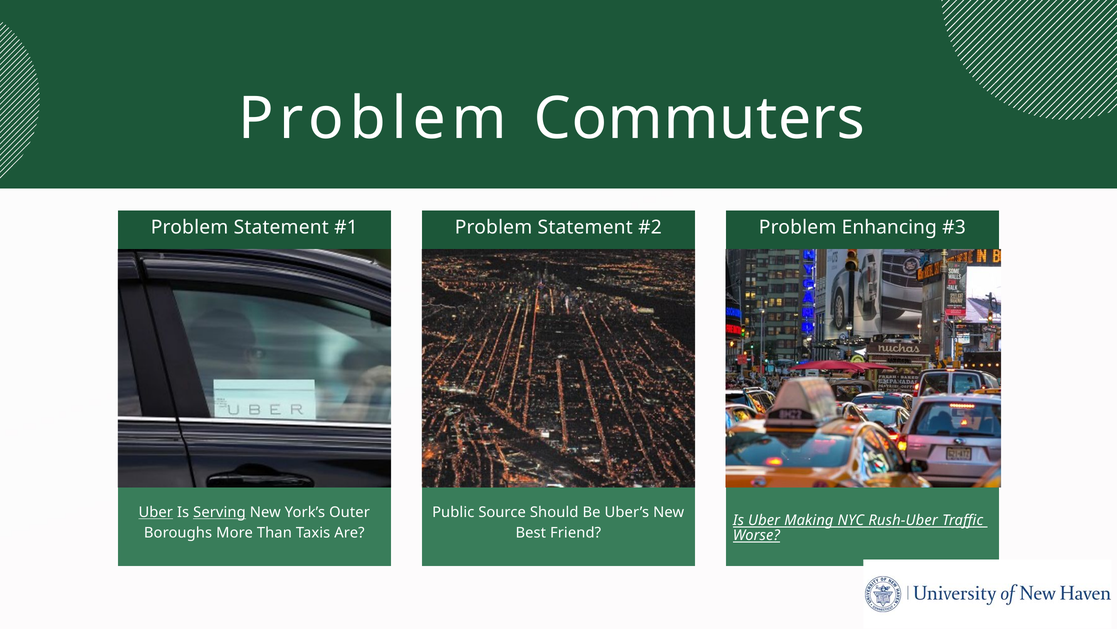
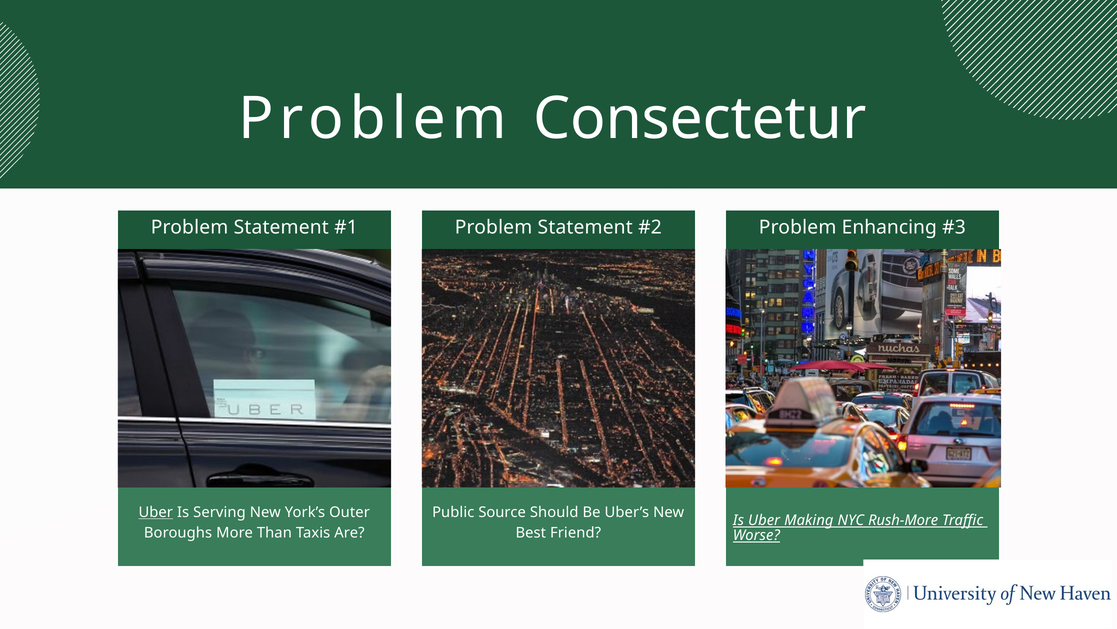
Commuters: Commuters -> Consectetur (700, 119)
Serving underline: present -> none (219, 512)
Rush-Uber: Rush-Uber -> Rush-More (903, 520)
